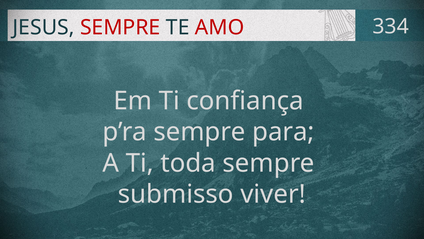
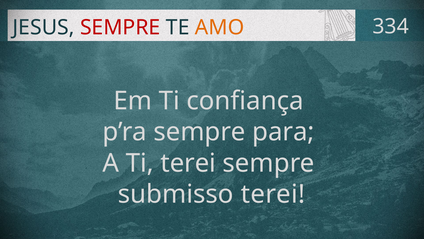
AMO colour: red -> orange (220, 27)
Ti toda: toda -> terei (188, 163)
submisso viver: viver -> terei (273, 194)
